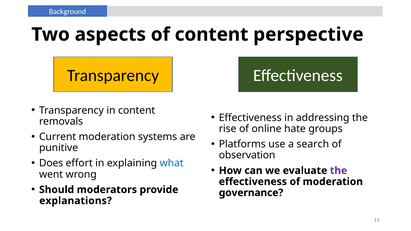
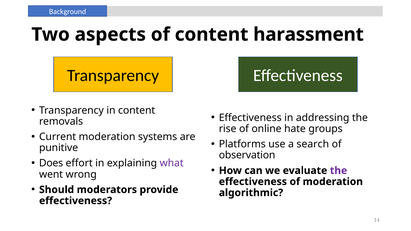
perspective: perspective -> harassment (309, 35)
what colour: blue -> purple (172, 163)
governance: governance -> algorithmic (251, 193)
explanations: explanations -> effectiveness (76, 201)
